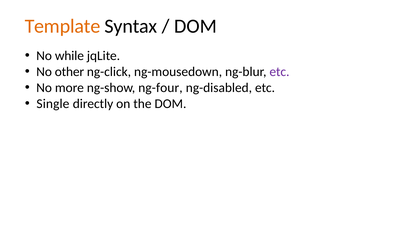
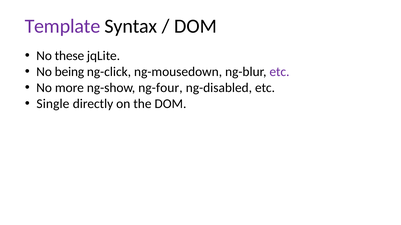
Template colour: orange -> purple (63, 26)
while: while -> these (69, 56)
other: other -> being (69, 72)
